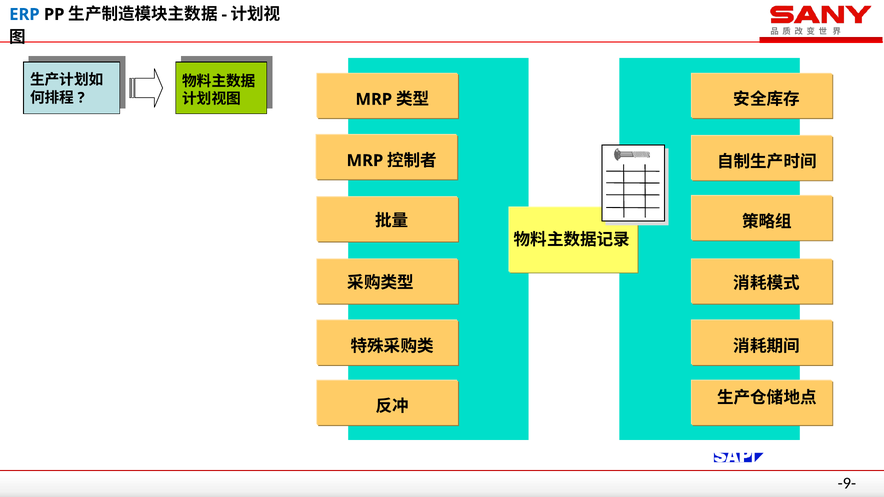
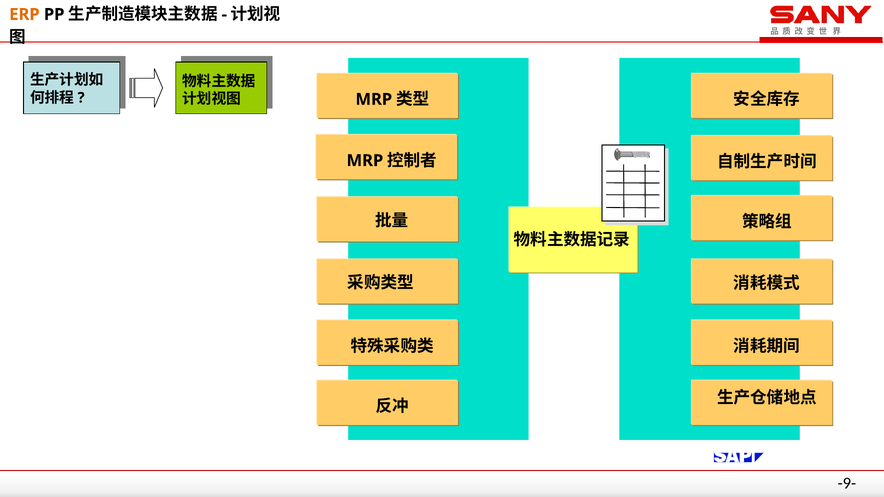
ERP colour: blue -> orange (24, 14)
